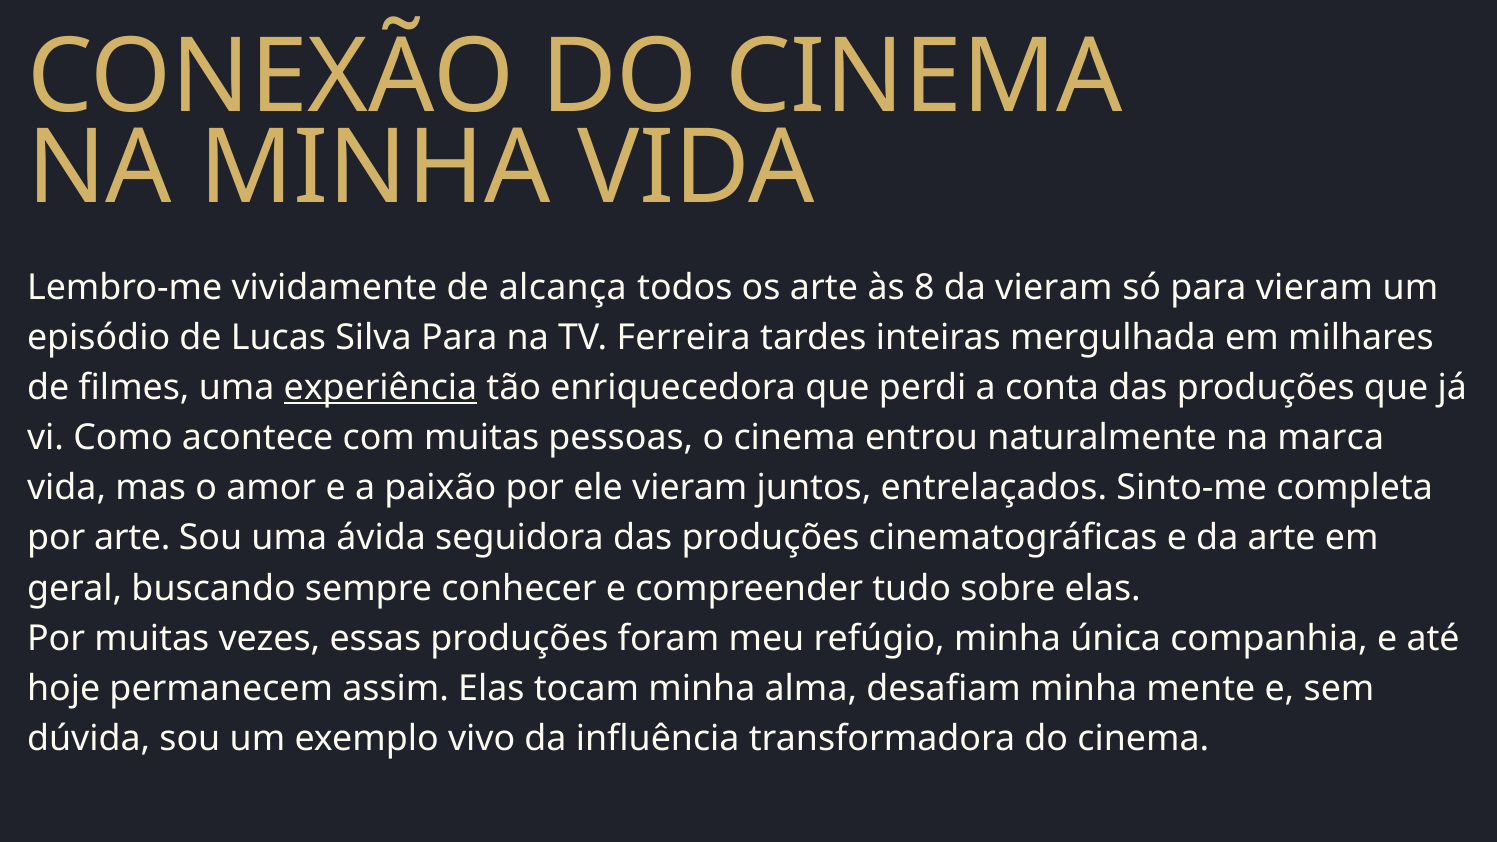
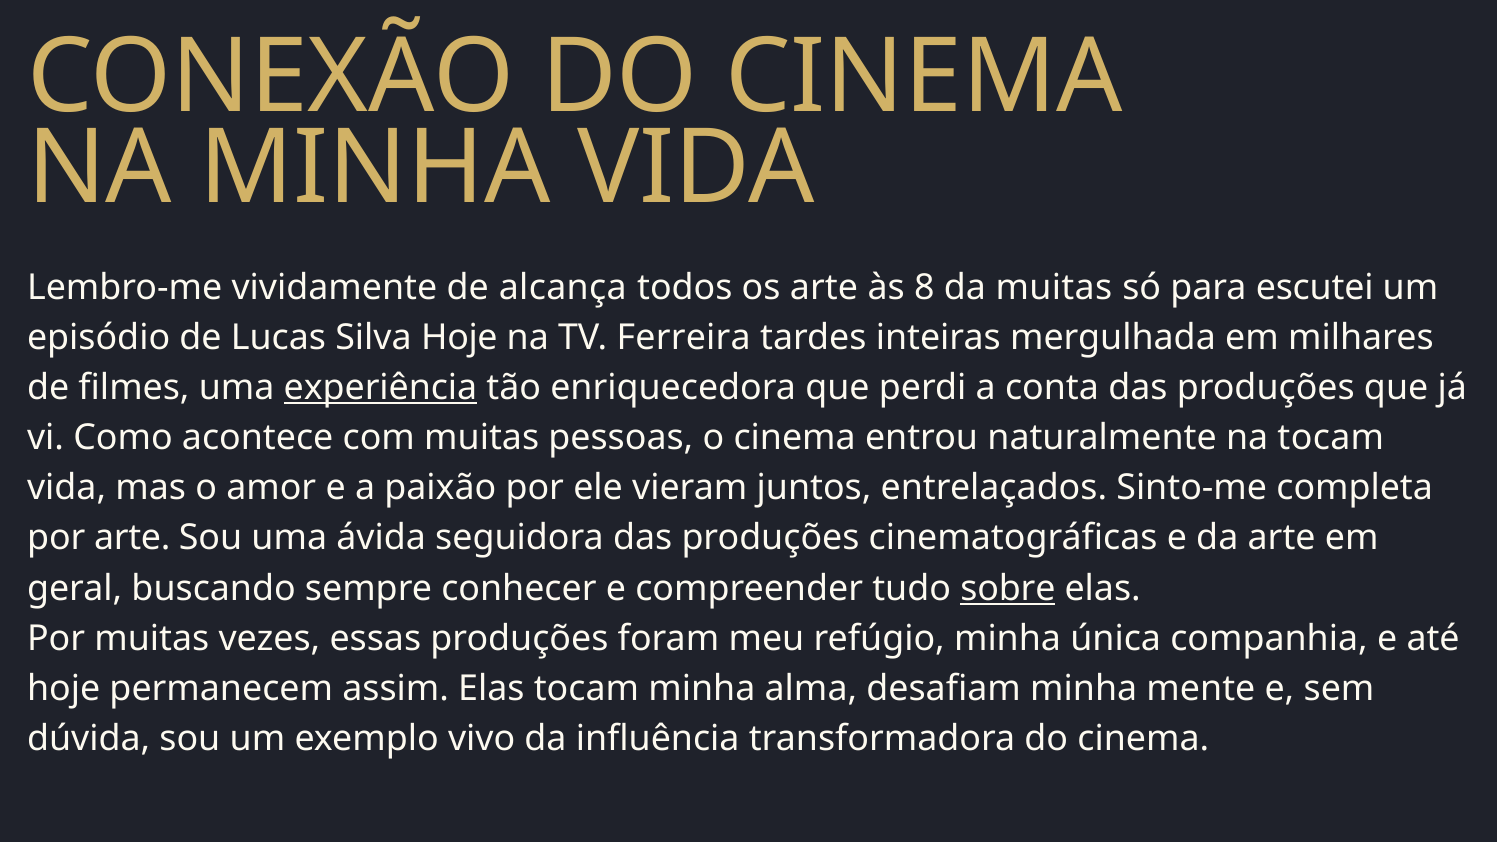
da vieram: vieram -> muitas (1054, 288)
para vieram: vieram -> escutei (1315, 288)
Silva Para: Para -> Hoje (459, 338)
na marca: marca -> tocam (1331, 438)
sobre underline: none -> present (1008, 588)
